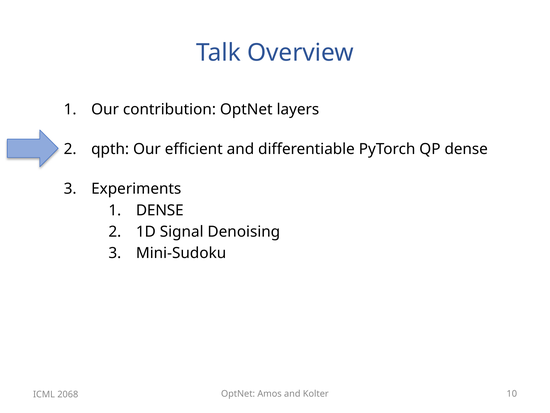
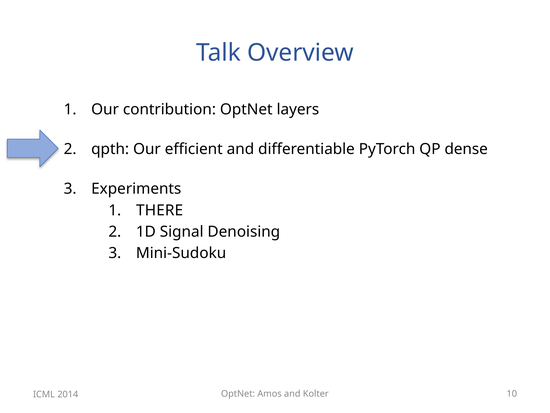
DENSE: DENSE -> THERE (160, 210)
2068: 2068 -> 2014 (68, 394)
